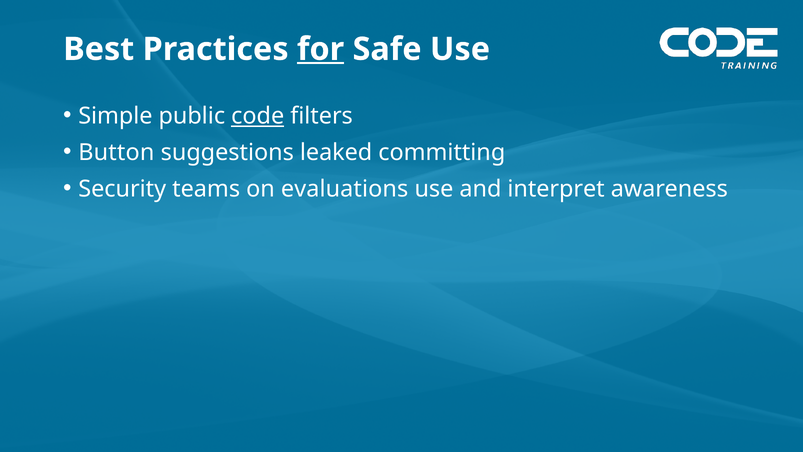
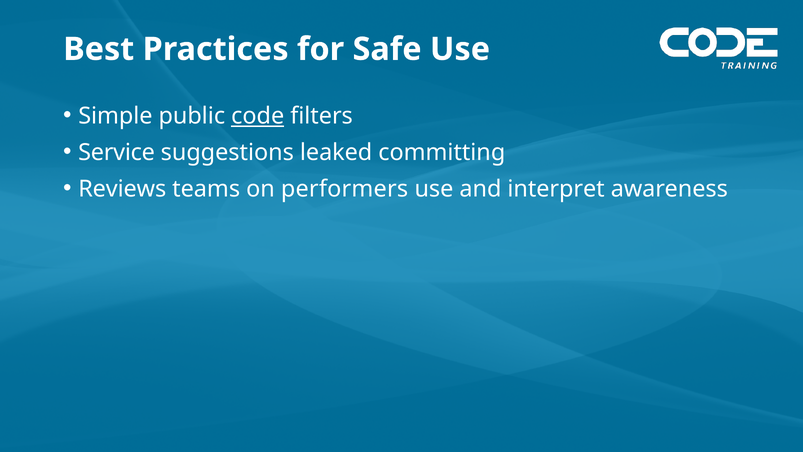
for underline: present -> none (321, 49)
Button: Button -> Service (117, 152)
Security: Security -> Reviews (122, 189)
evaluations: evaluations -> performers (345, 189)
